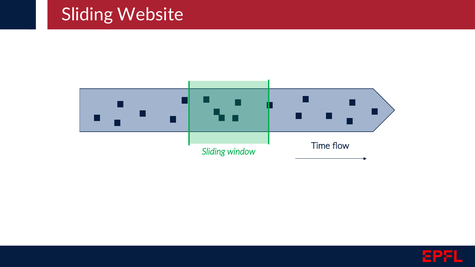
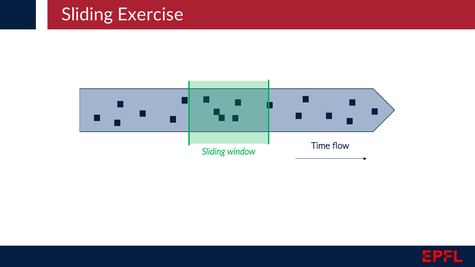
Website: Website -> Exercise (150, 15)
